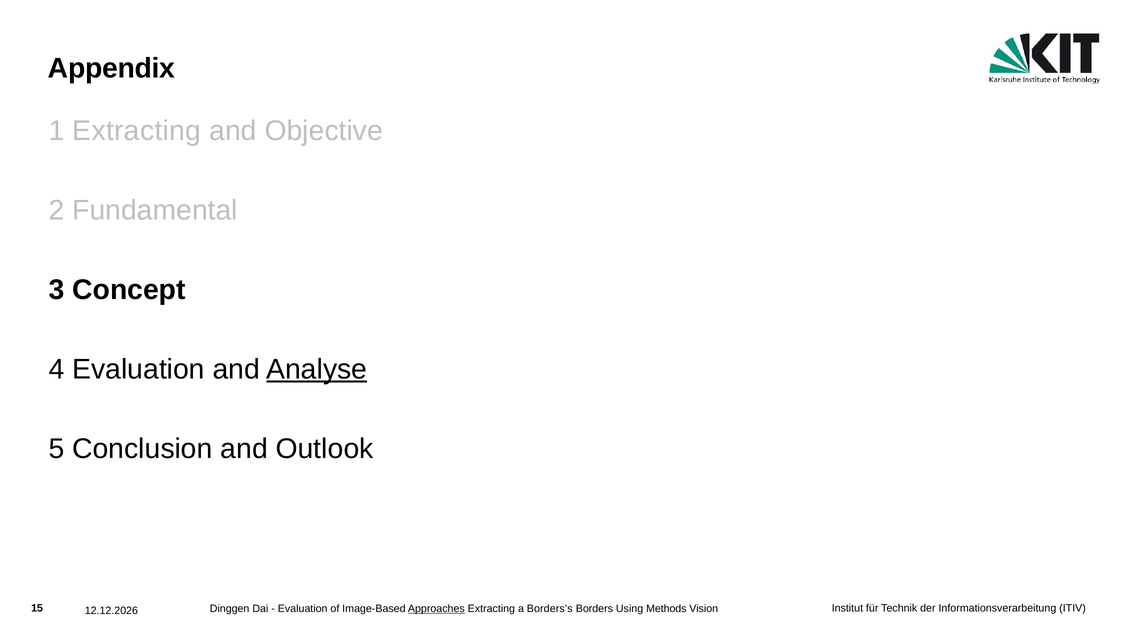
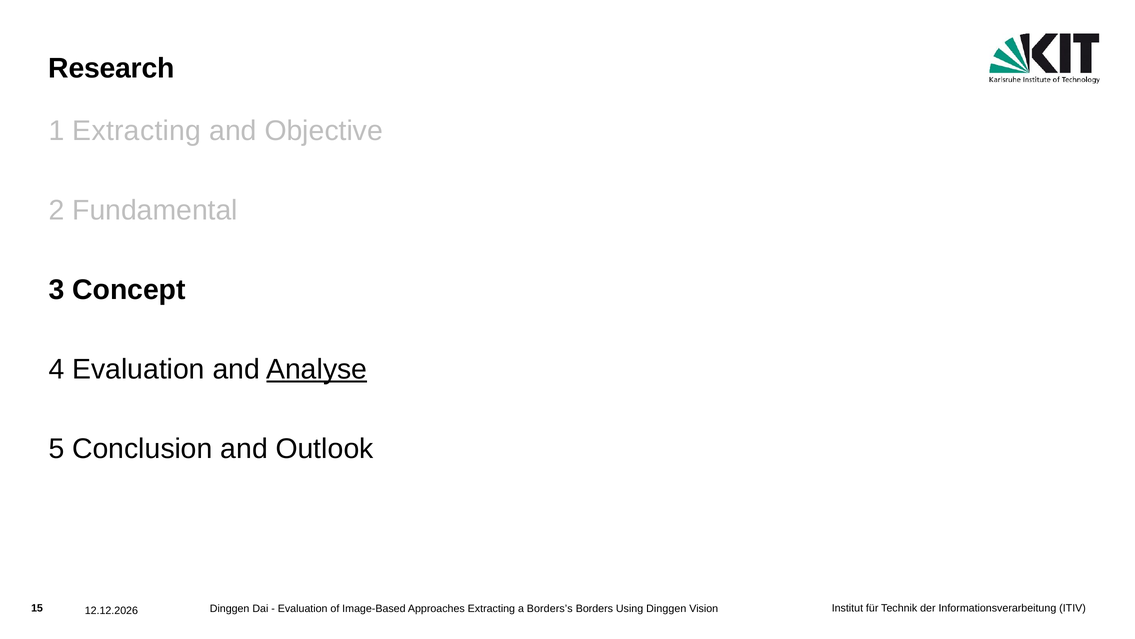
Appendix: Appendix -> Research (112, 68)
Approaches underline: present -> none (436, 608)
Using Methods: Methods -> Dinggen (666, 608)
